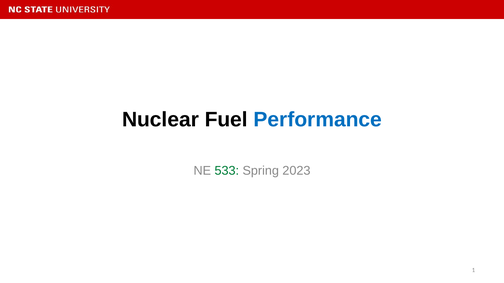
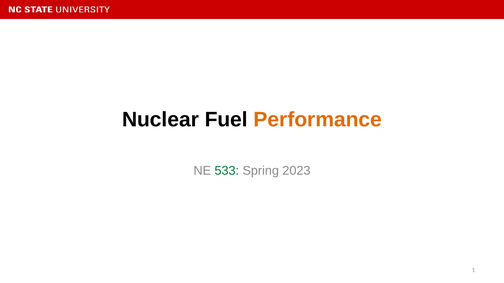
Performance colour: blue -> orange (318, 120)
